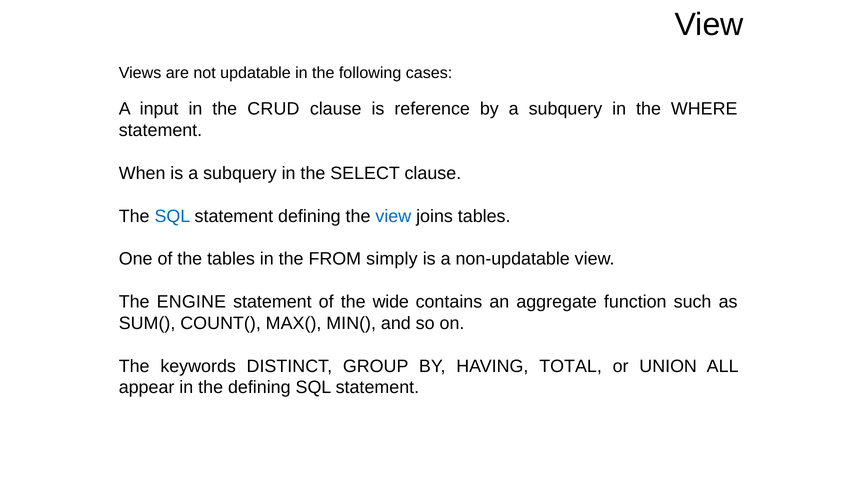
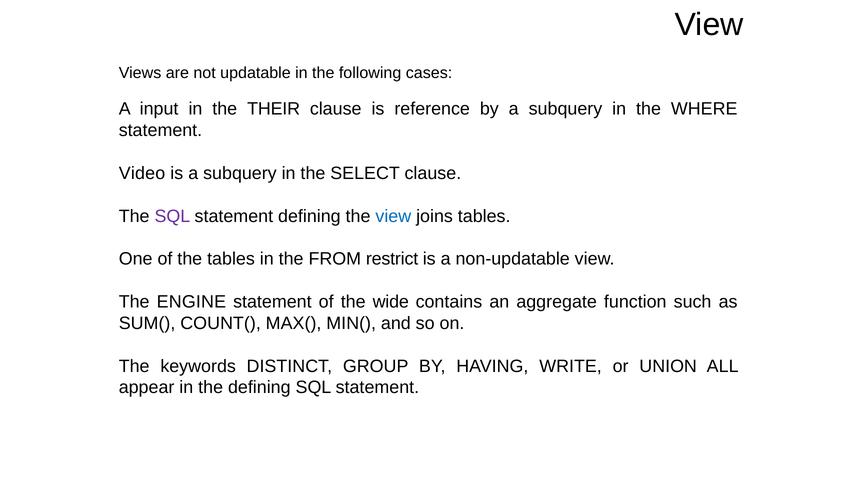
CRUD: CRUD -> THEIR (274, 109)
When: When -> Video (142, 173)
SQL colour: blue -> purple (172, 216)
simply: simply -> restrict (392, 259)
TOTAL: TOTAL -> WRITE (571, 366)
